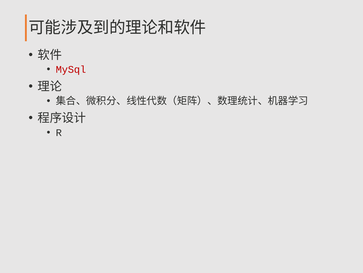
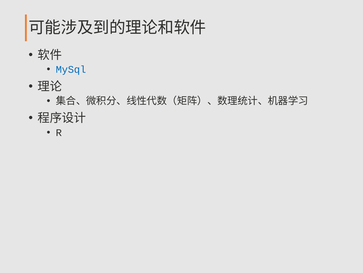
MySql colour: red -> blue (71, 69)
